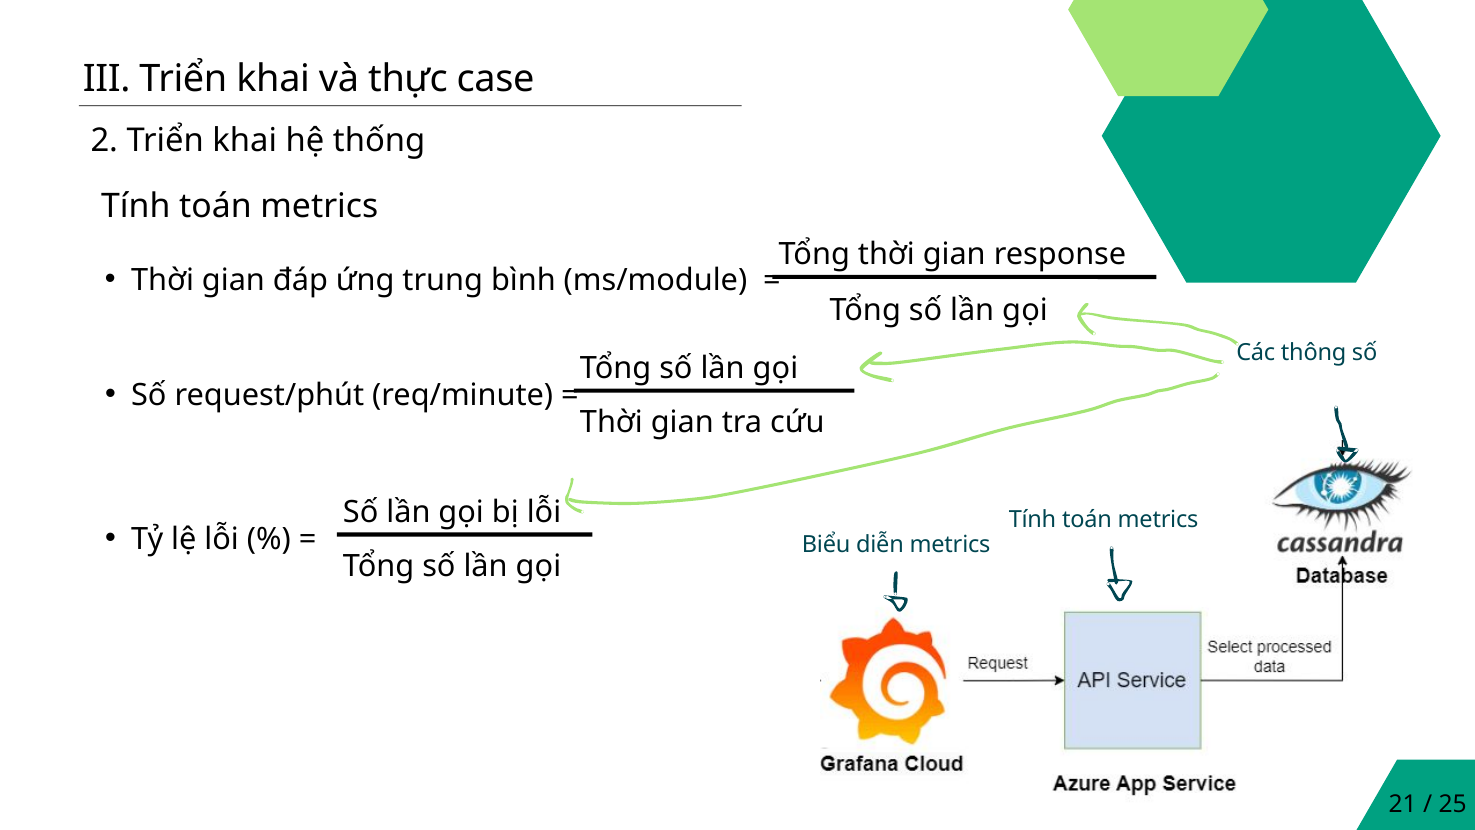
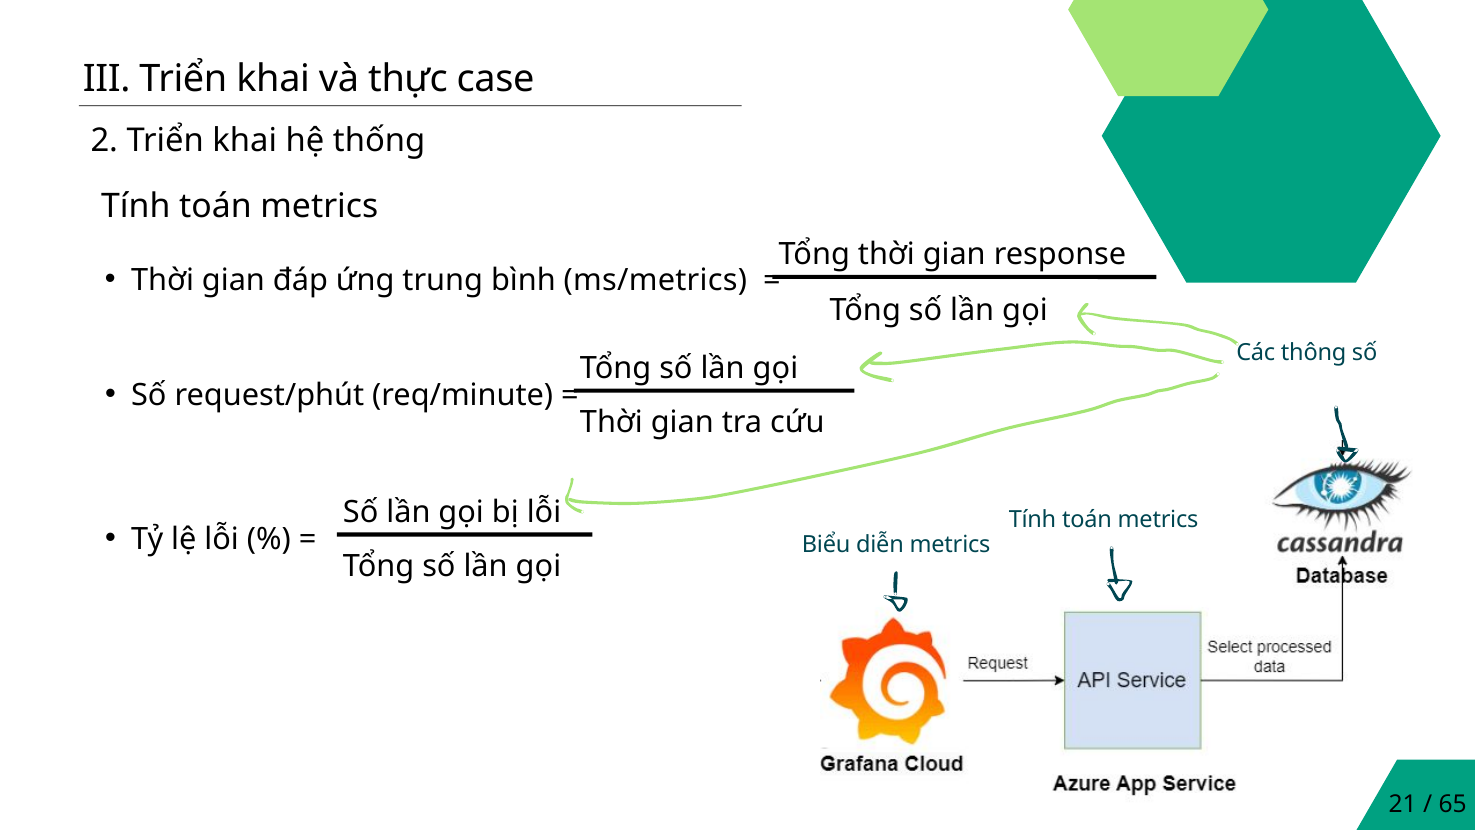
ms/module: ms/module -> ms/metrics (655, 280)
25: 25 -> 65 (1453, 804)
